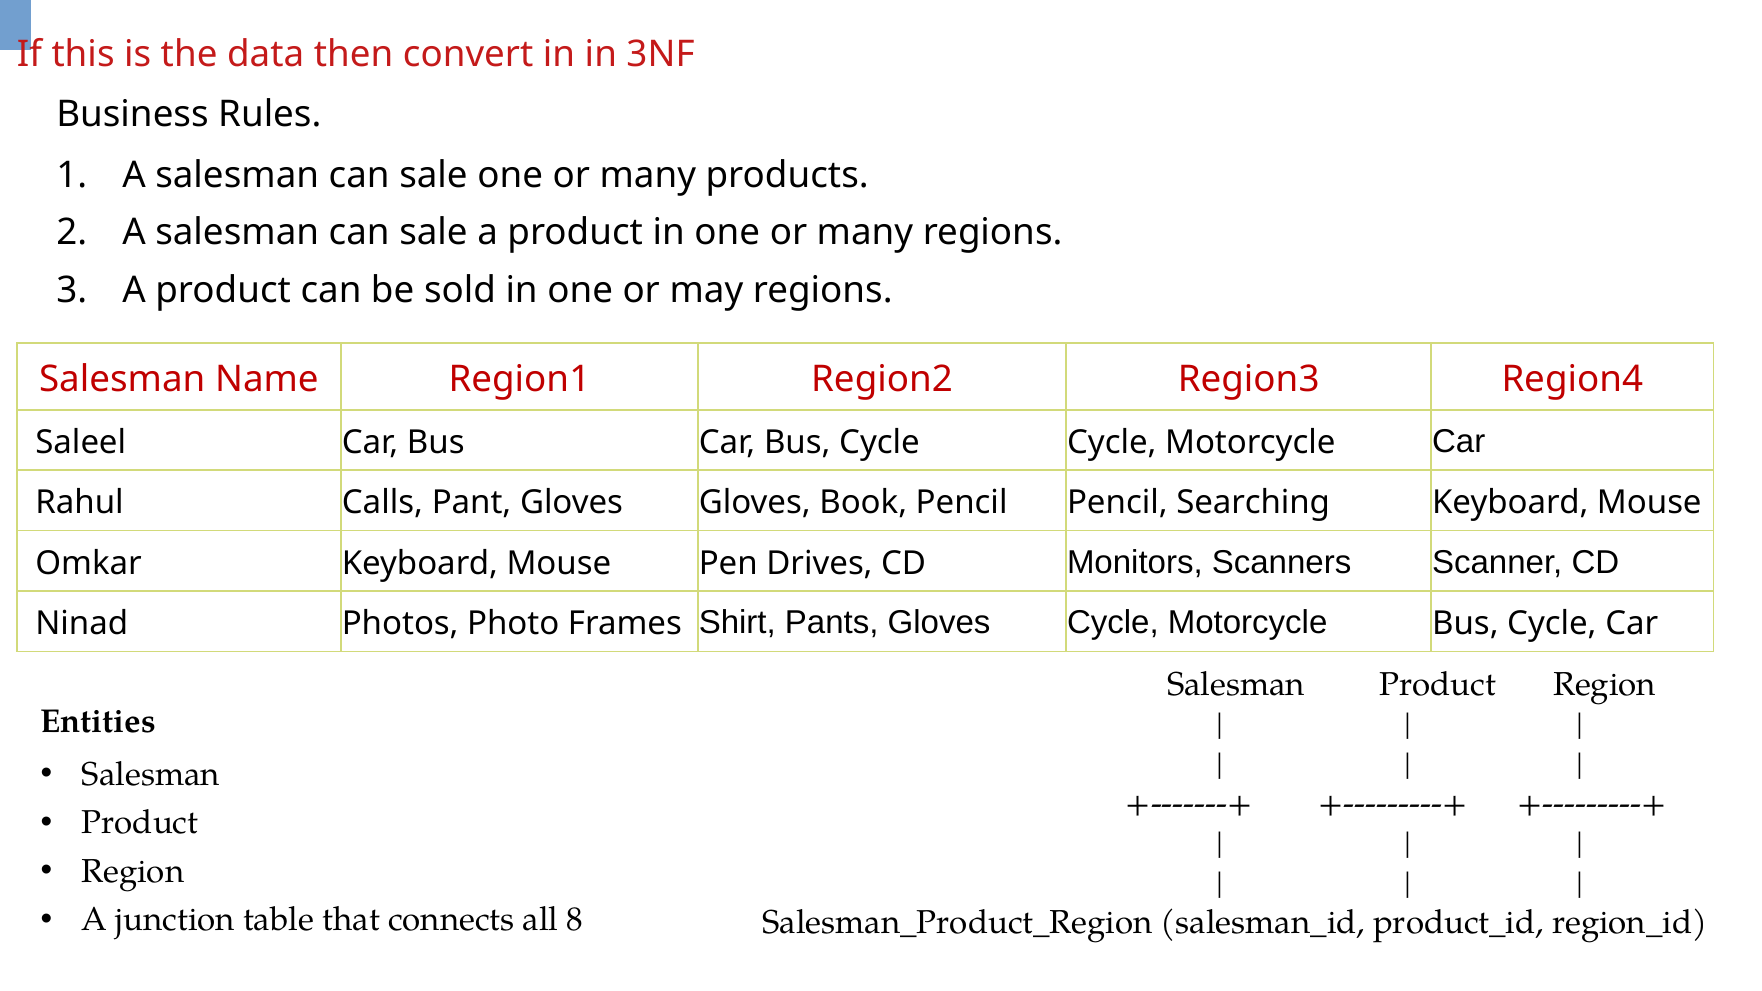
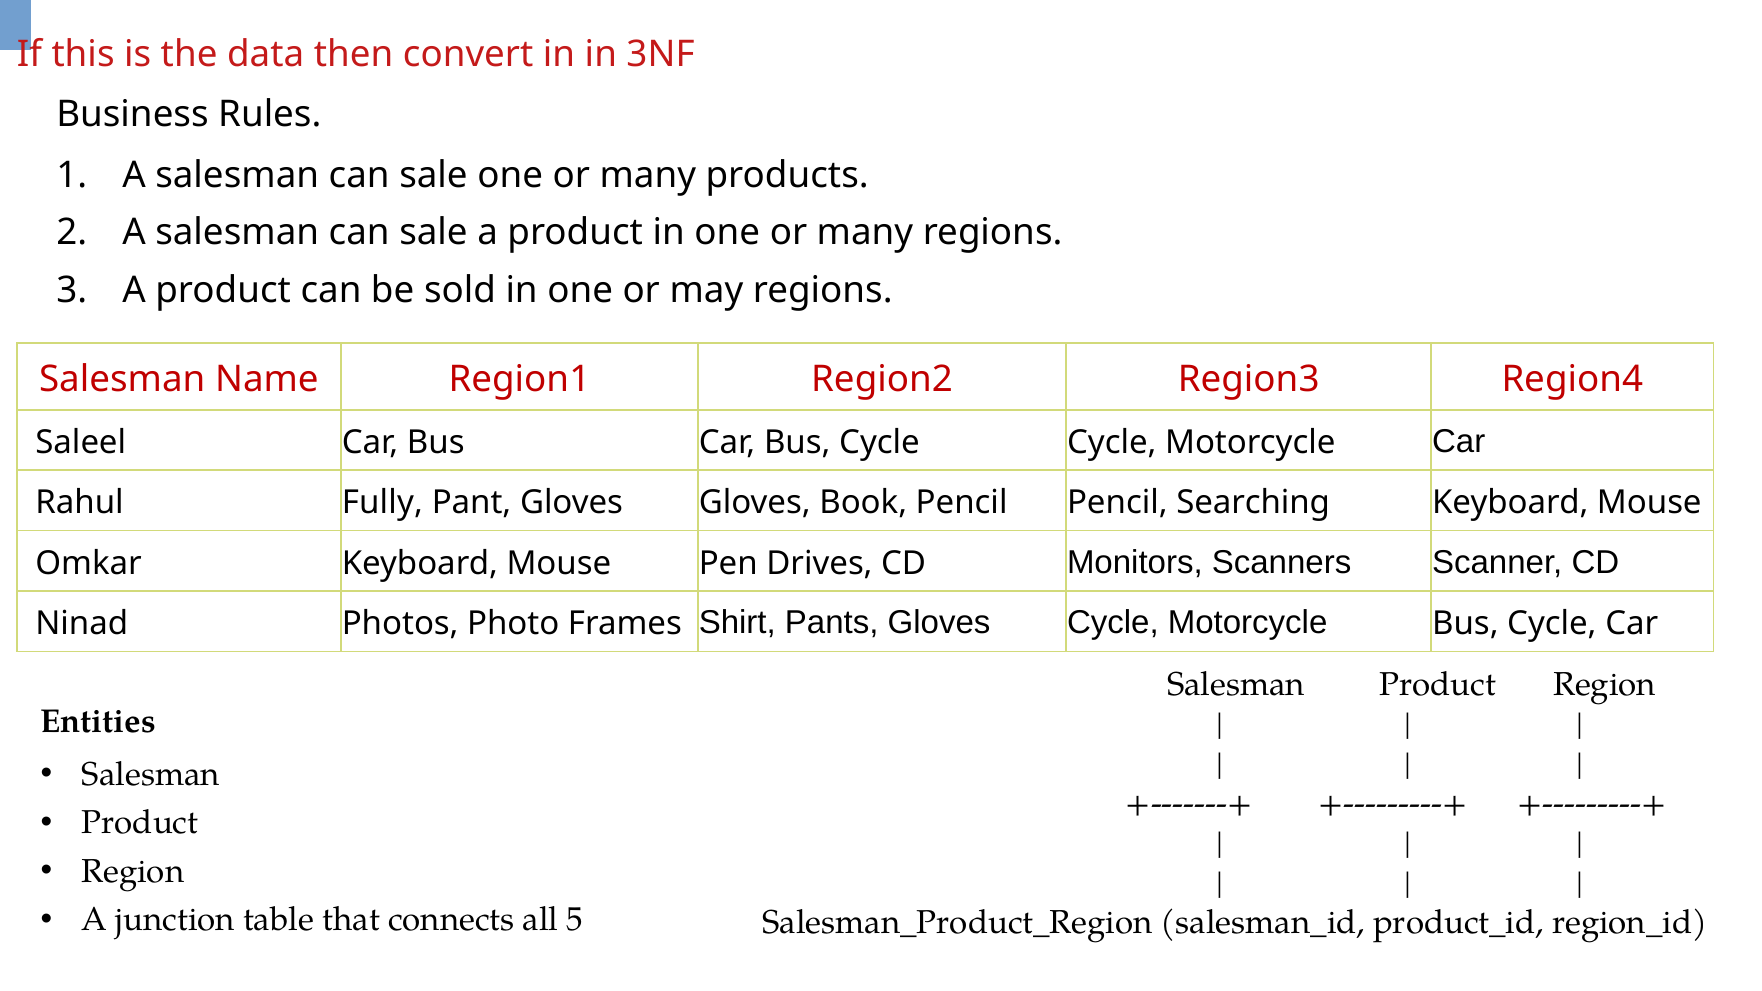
Calls: Calls -> Fully (382, 503)
8: 8 -> 5 (575, 920)
